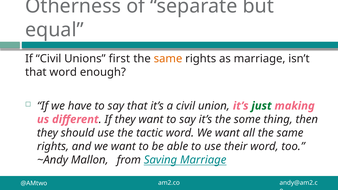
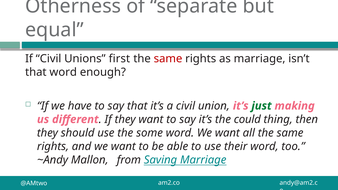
same colour: orange -> red (168, 59)
some: some -> could (247, 119)
tactic: tactic -> some (150, 133)
